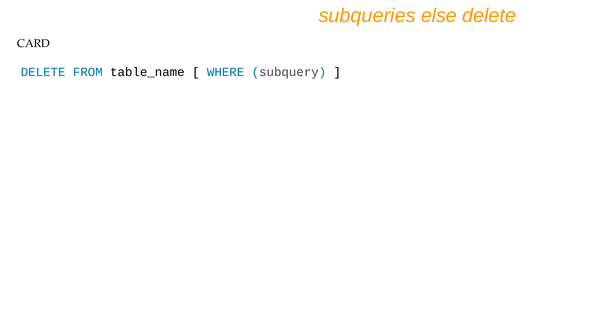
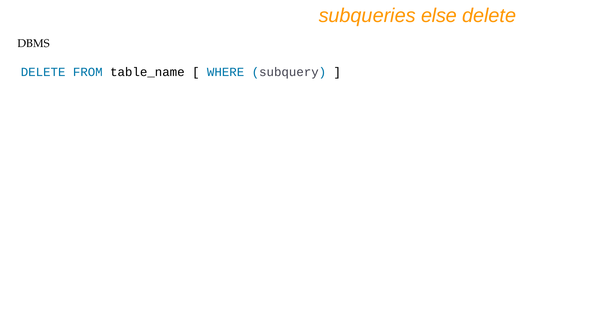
CARD: CARD -> DBMS (34, 43)
